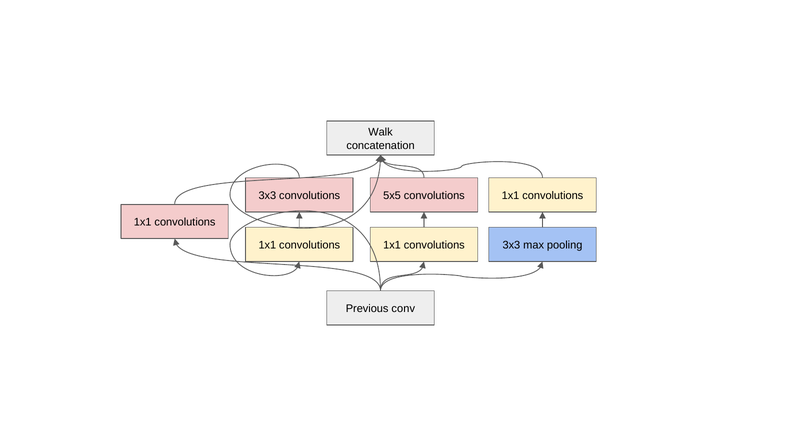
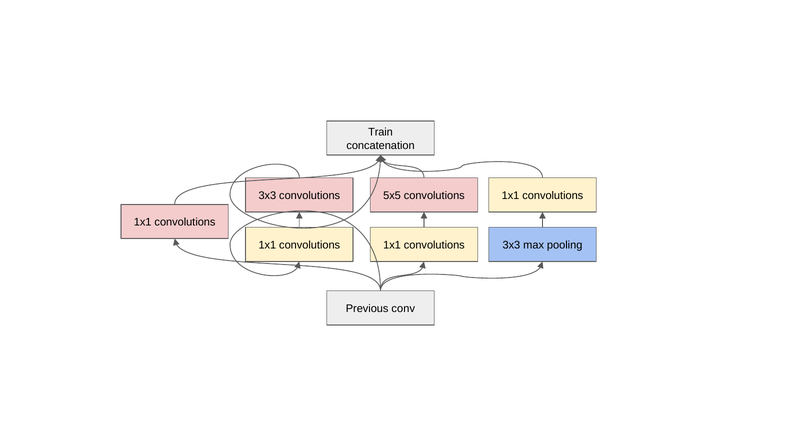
Walk: Walk -> Train (381, 132)
